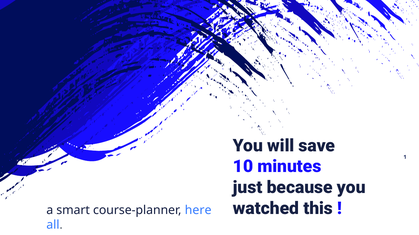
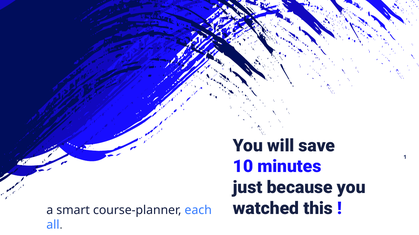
here: here -> each (198, 211)
